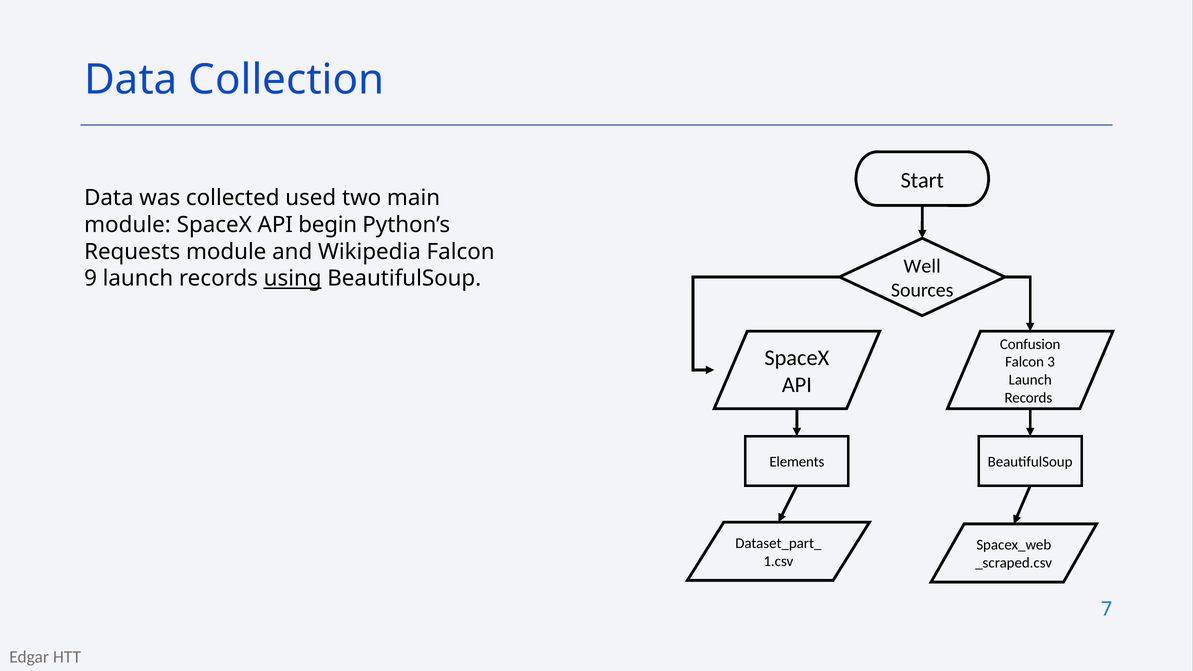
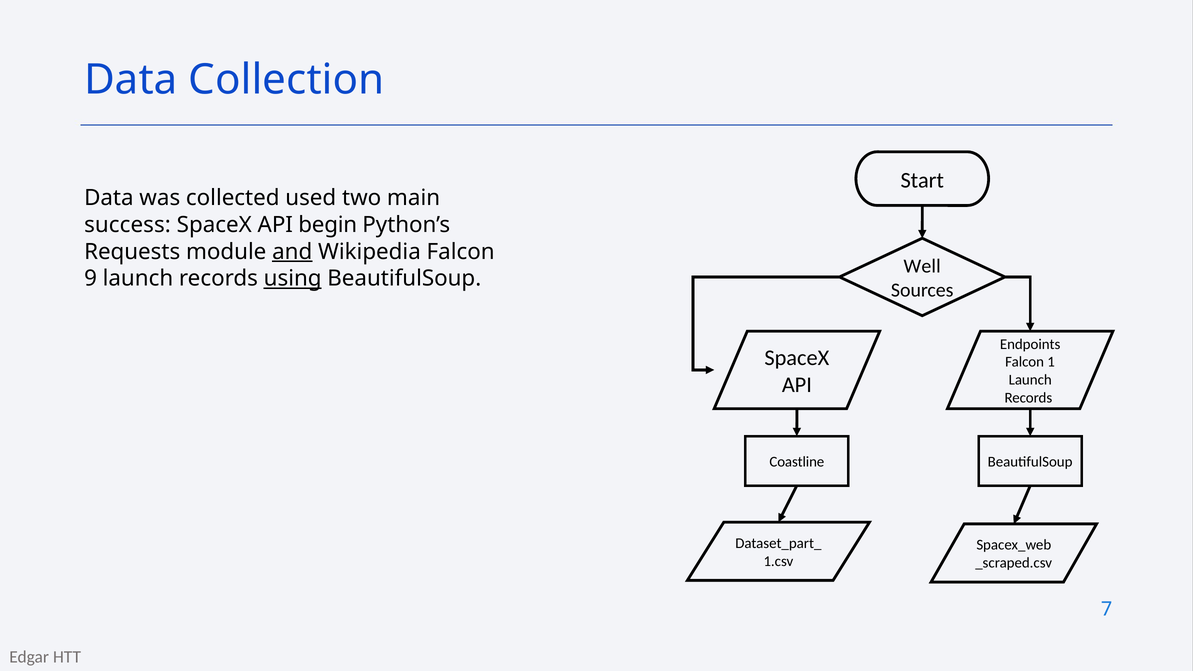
module: module -> success (127, 225)
and underline: none -> present (292, 252)
Confusion: Confusion -> Endpoints (1030, 344)
3: 3 -> 1 (1051, 362)
Elements: Elements -> Coastline (797, 462)
